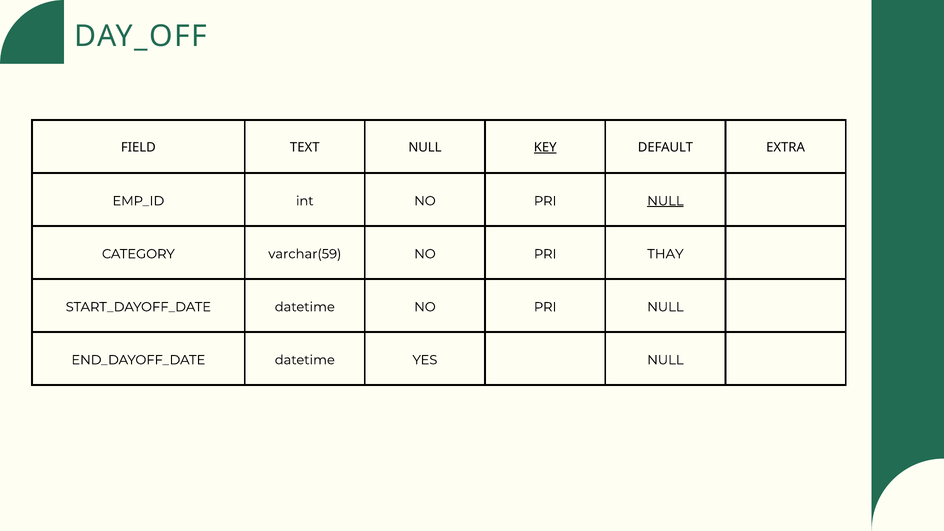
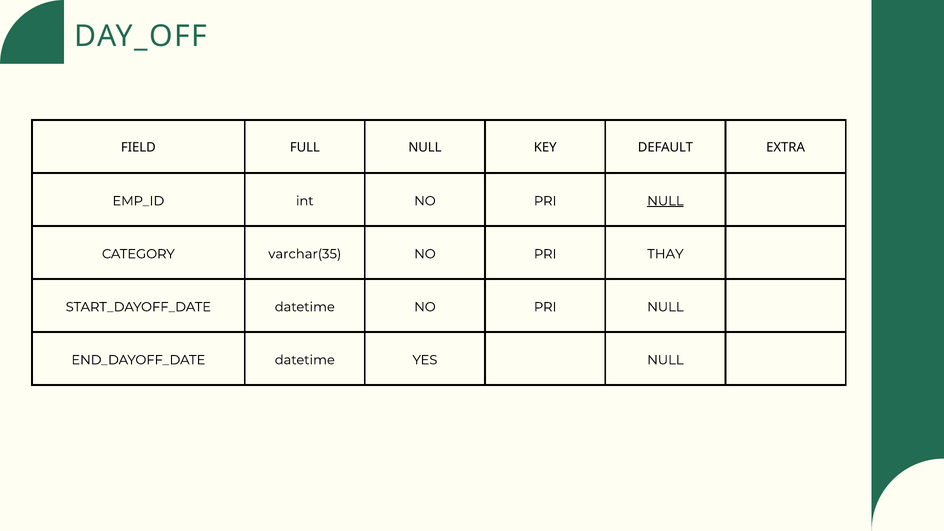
TEXT: TEXT -> FULL (305, 147)
KEY underline: present -> none (545, 147)
varchar(59: varchar(59 -> varchar(35 (305, 254)
